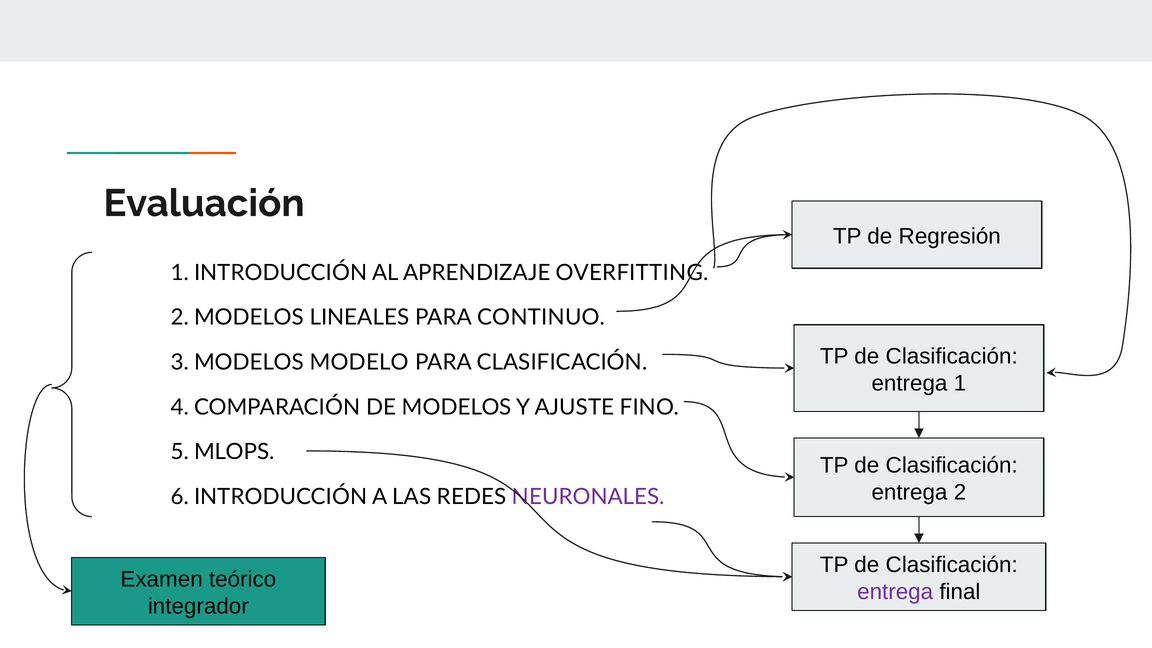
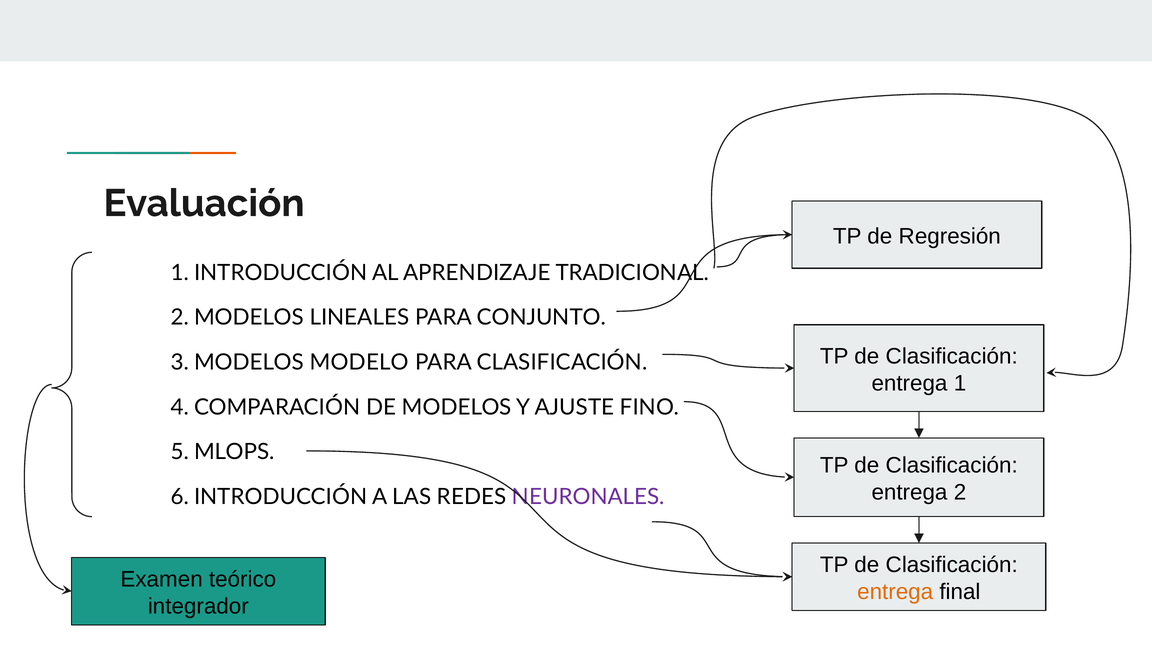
OVERFITTING: OVERFITTING -> TRADICIONAL (632, 273)
CONTINUO: CONTINUO -> CONJUNTO (541, 318)
entrega colour: purple -> orange (895, 592)
